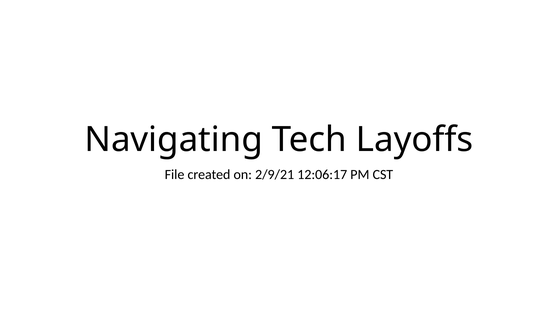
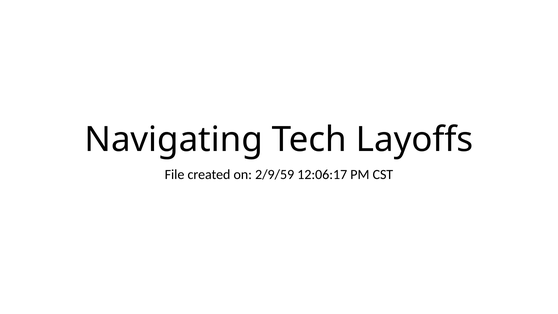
2/9/21: 2/9/21 -> 2/9/59 (275, 174)
